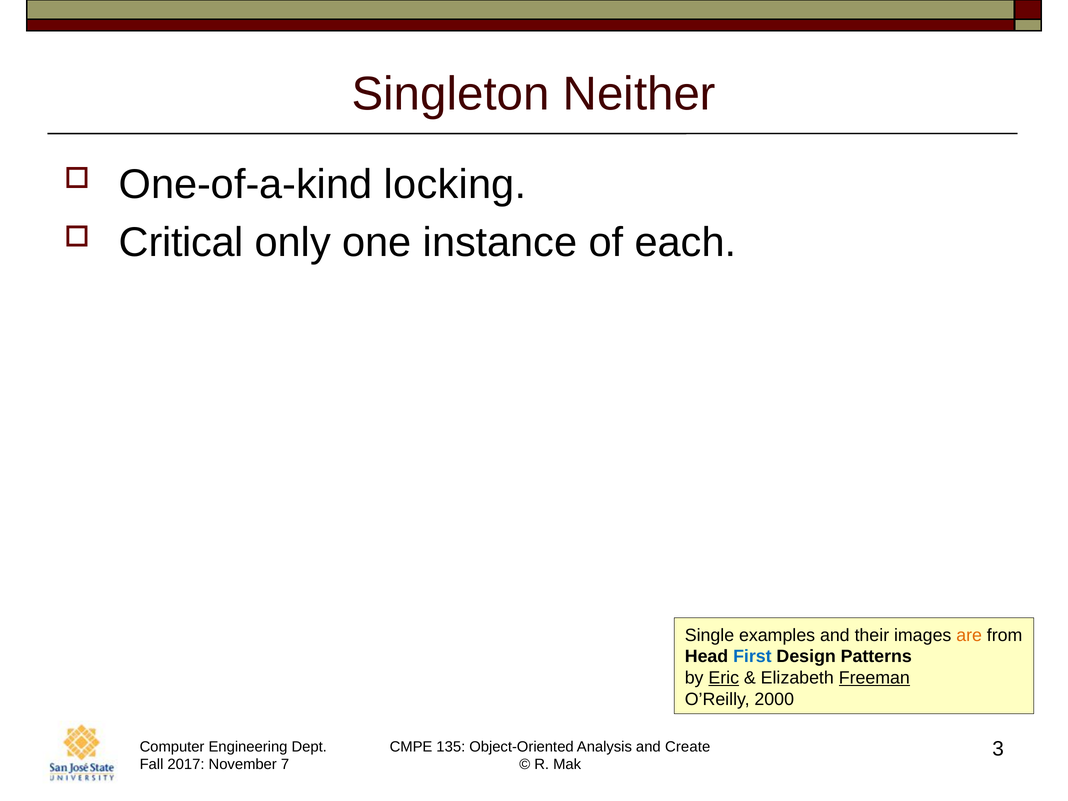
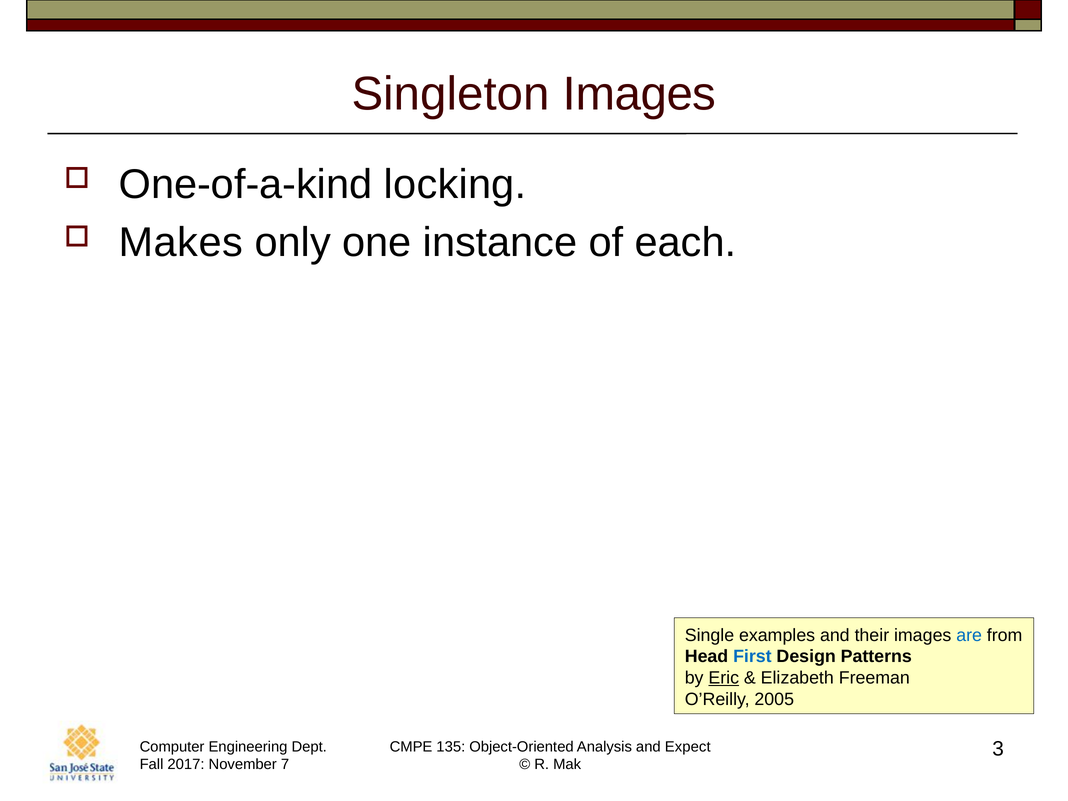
Singleton Neither: Neither -> Images (640, 94)
Critical: Critical -> Makes (181, 243)
are colour: orange -> blue (969, 635)
Freeman underline: present -> none (874, 678)
2000: 2000 -> 2005 (774, 699)
Create: Create -> Expect (688, 747)
